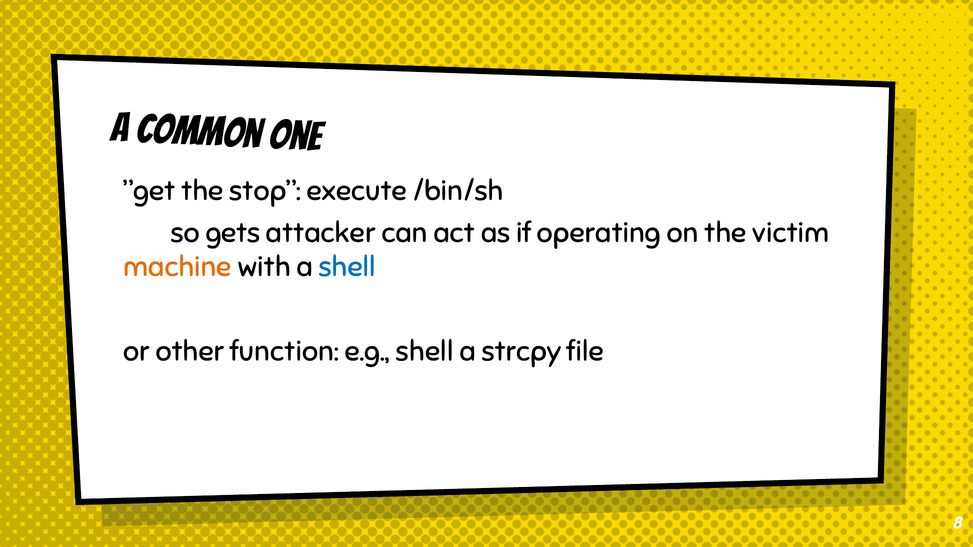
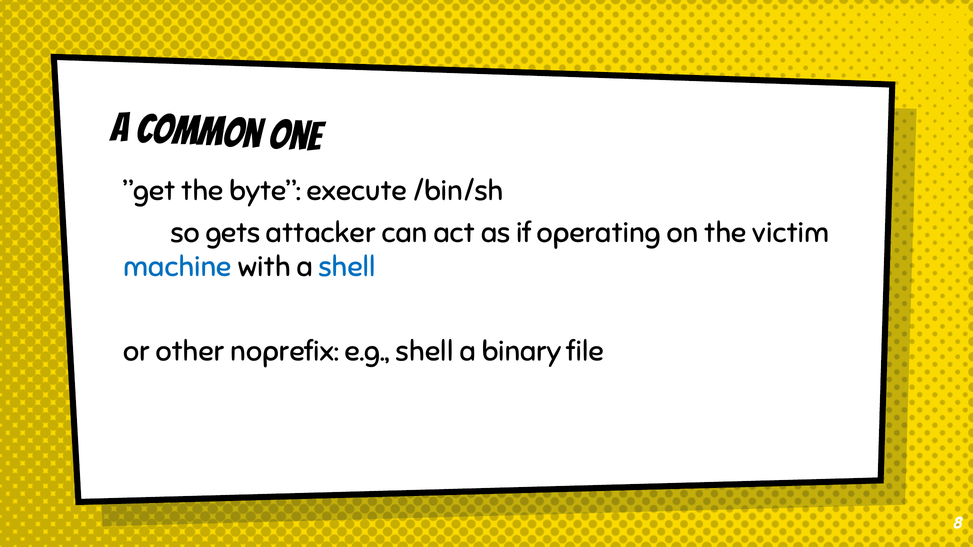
stop: stop -> byte (265, 191)
machine colour: orange -> blue (177, 267)
function: function -> noprefix (285, 351)
strcpy: strcpy -> binary (522, 351)
